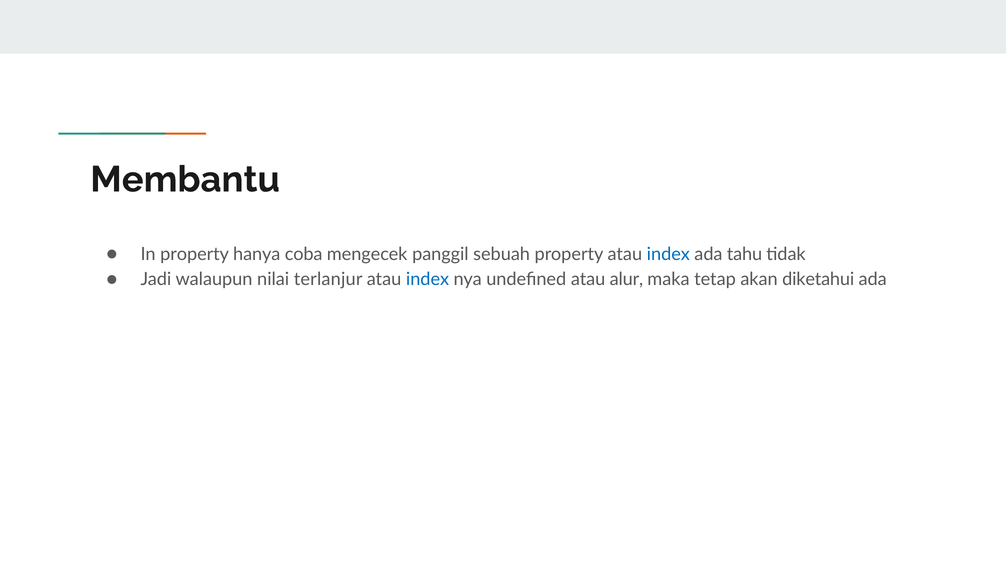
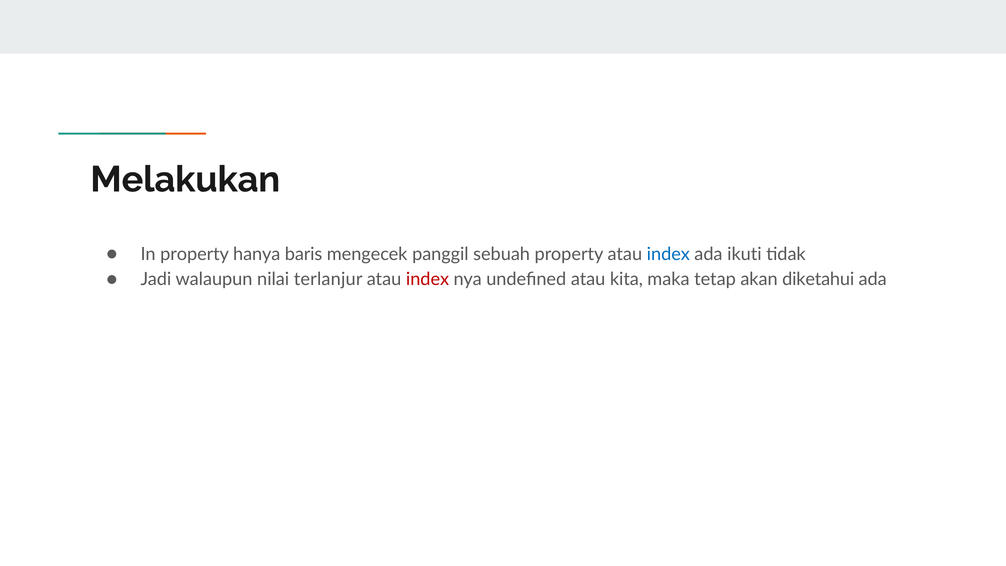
Membantu: Membantu -> Melakukan (185, 179)
coba: coba -> baris (304, 254)
tahu: tahu -> ikuti (744, 254)
index colour: blue -> red (428, 279)
alur: alur -> kita (626, 279)
